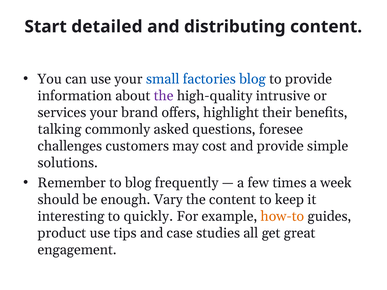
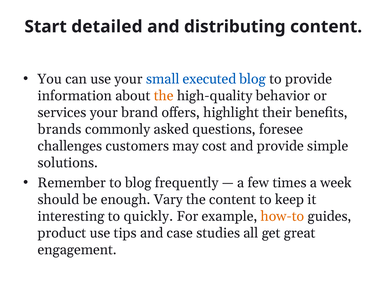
factories: factories -> executed (210, 79)
the colour: purple -> orange (164, 96)
intrusive: intrusive -> behavior (283, 96)
talking: talking -> brands (60, 129)
